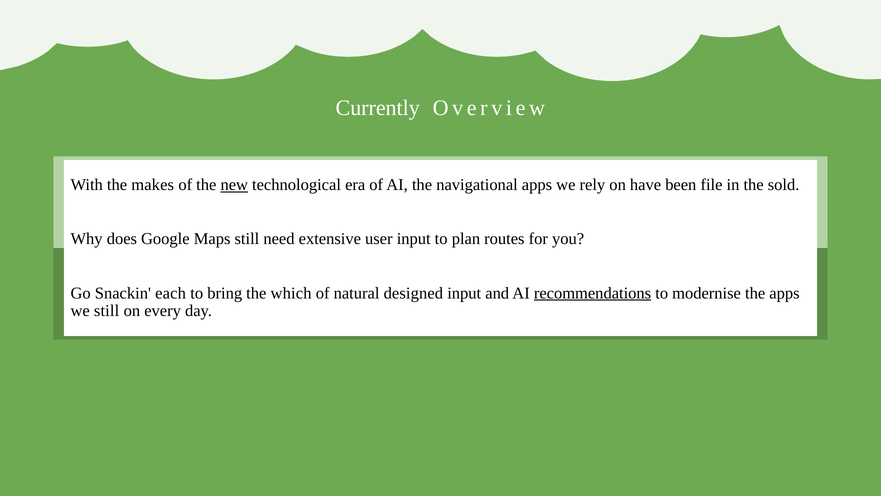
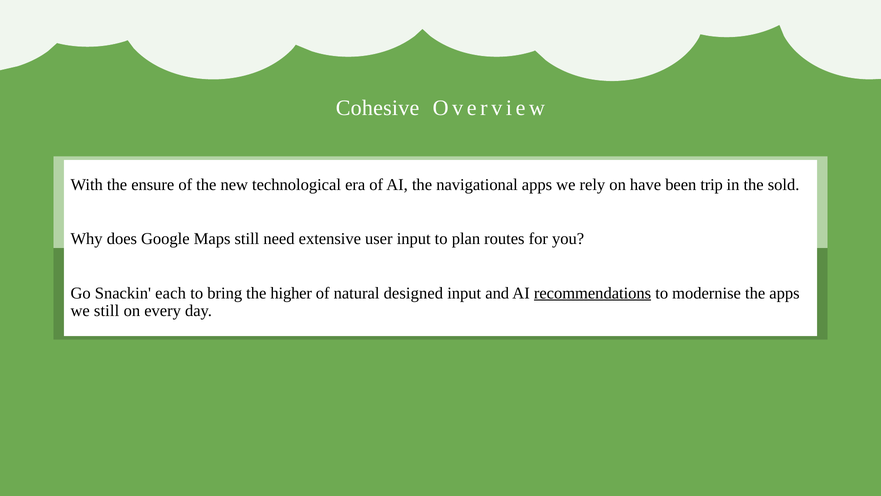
Currently: Currently -> Cohesive (378, 108)
makes: makes -> ensure (153, 185)
new underline: present -> none (234, 185)
file: file -> trip (712, 185)
which: which -> higher (291, 293)
